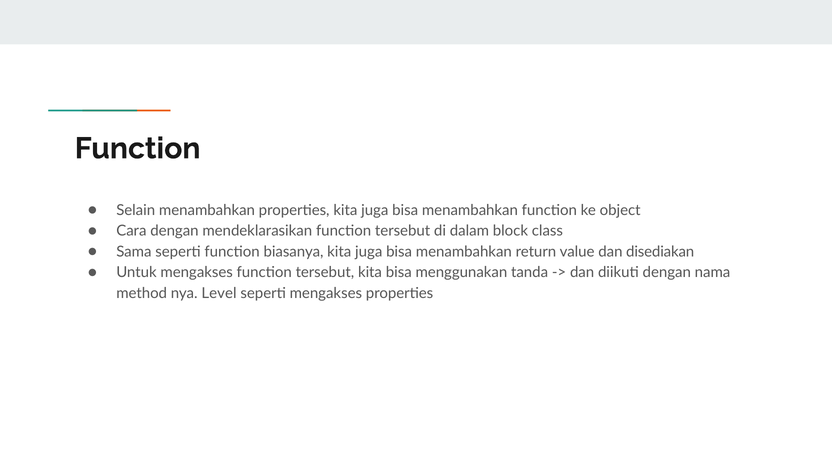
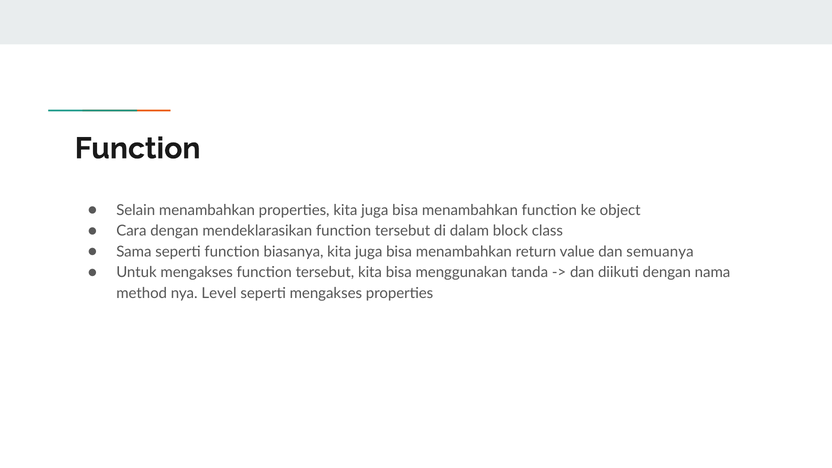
disediakan: disediakan -> semuanya (660, 252)
